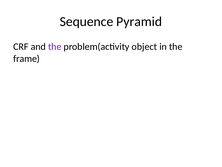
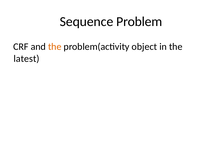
Pyramid: Pyramid -> Problem (139, 21)
the colour: purple -> orange (55, 47)
frame: frame -> latest (26, 58)
